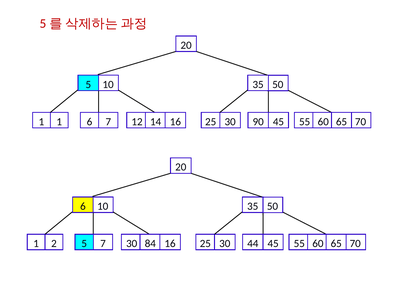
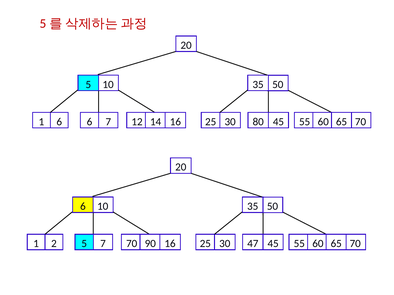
1 1: 1 -> 6 (59, 122)
90: 90 -> 80 (258, 122)
2 30: 30 -> 70 (132, 244)
84: 84 -> 90 (150, 244)
44: 44 -> 47 (253, 244)
